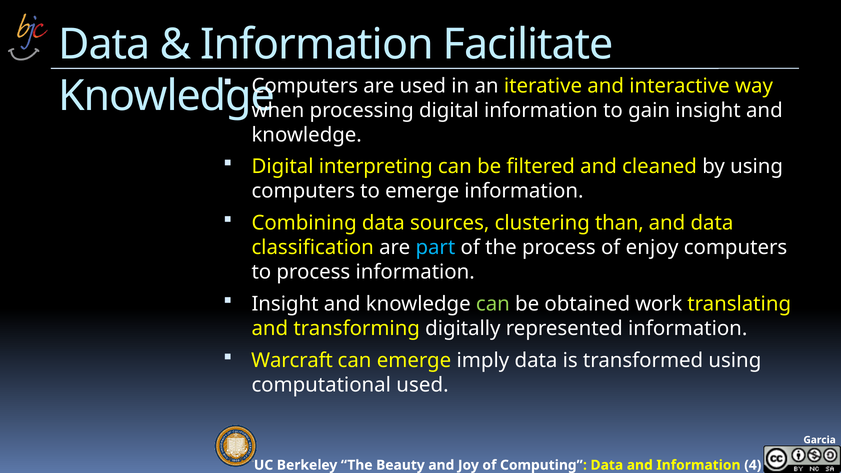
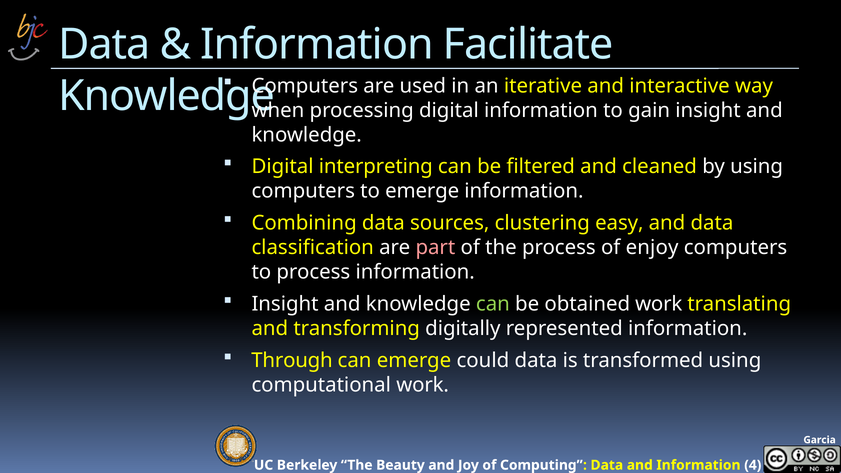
than: than -> easy (619, 223)
part colour: light blue -> pink (435, 248)
Warcraft: Warcraft -> Through (292, 360)
imply: imply -> could (483, 360)
computational used: used -> work (423, 385)
